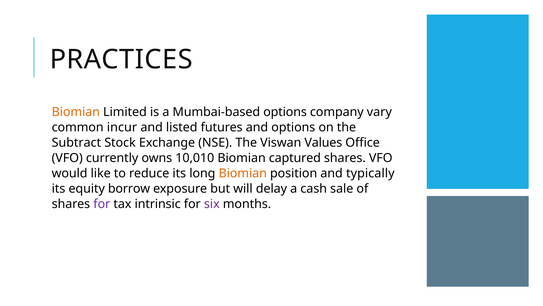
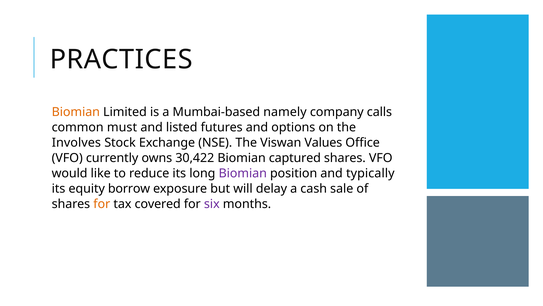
Mumbai-based options: options -> namely (285, 112)
vary: vary -> calls (379, 112)
incur: incur -> must (122, 127)
Subtract: Subtract -> Involves (76, 143)
10,010: 10,010 -> 30,422 (195, 158)
Biomian colour: orange -> purple (243, 173)
for colour: purple -> orange (102, 204)
intrinsic: intrinsic -> covered (158, 204)
